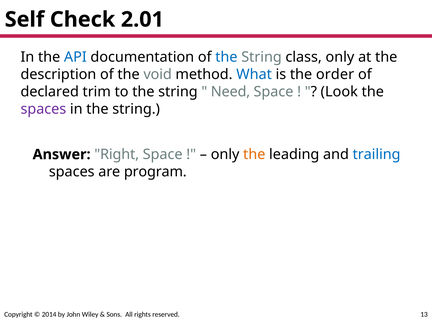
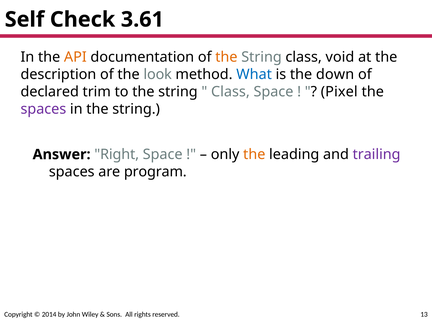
2.01: 2.01 -> 3.61 (142, 20)
API colour: blue -> orange (75, 57)
the colour: blue -> orange (226, 57)
class only: only -> void (340, 57)
void: void -> look (158, 74)
order: order -> down (335, 74)
Need: Need -> Class (230, 92)
Look: Look -> Pixel (339, 92)
trailing colour: blue -> purple (377, 154)
